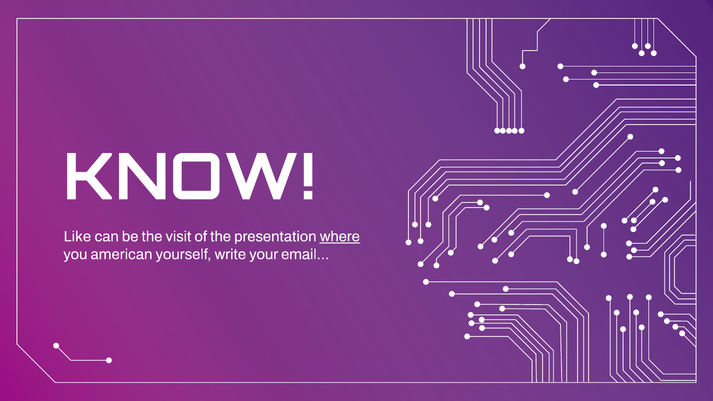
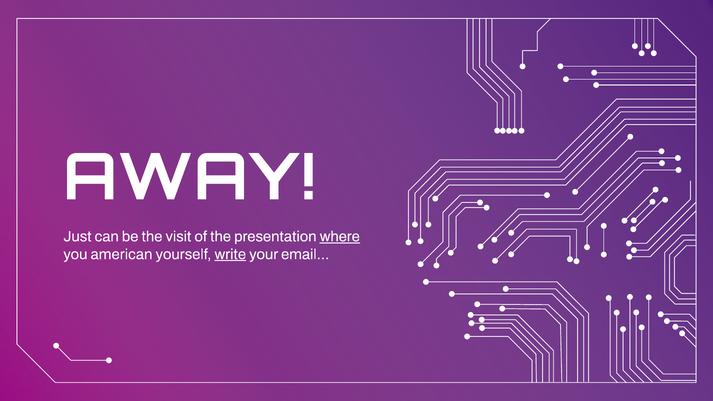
KNOW: KNOW -> AWAY (189, 178)
Like: Like -> Just (77, 237)
write underline: none -> present (230, 254)
